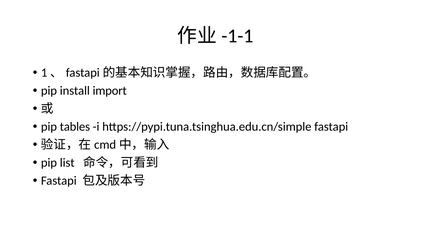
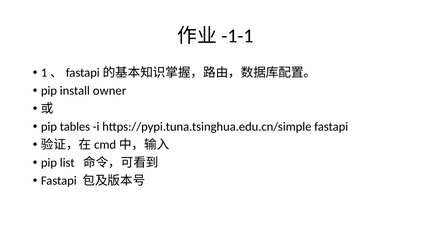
import: import -> owner (110, 91)
